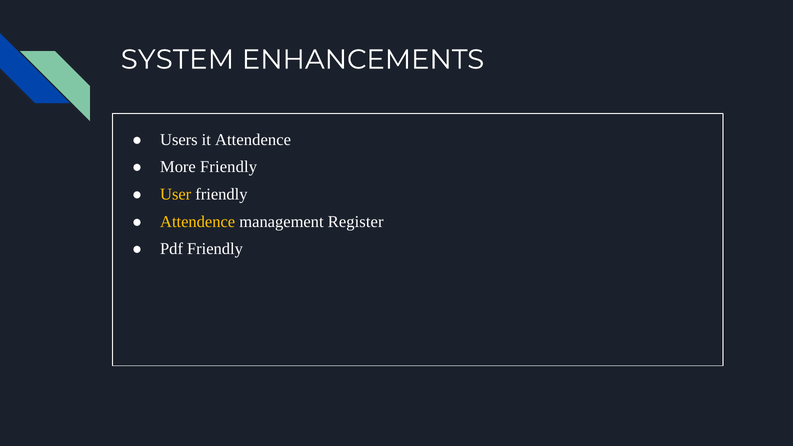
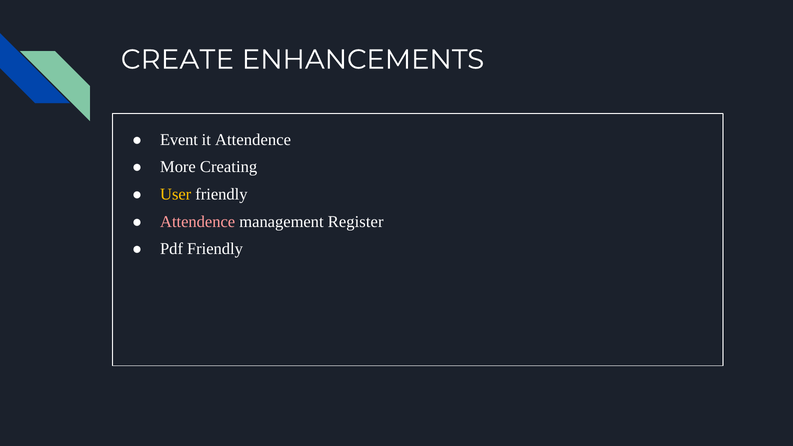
SYSTEM: SYSTEM -> CREATE (177, 60)
Users: Users -> Event (179, 140)
More Friendly: Friendly -> Creating (229, 167)
Attendence colour: yellow -> pink (198, 222)
